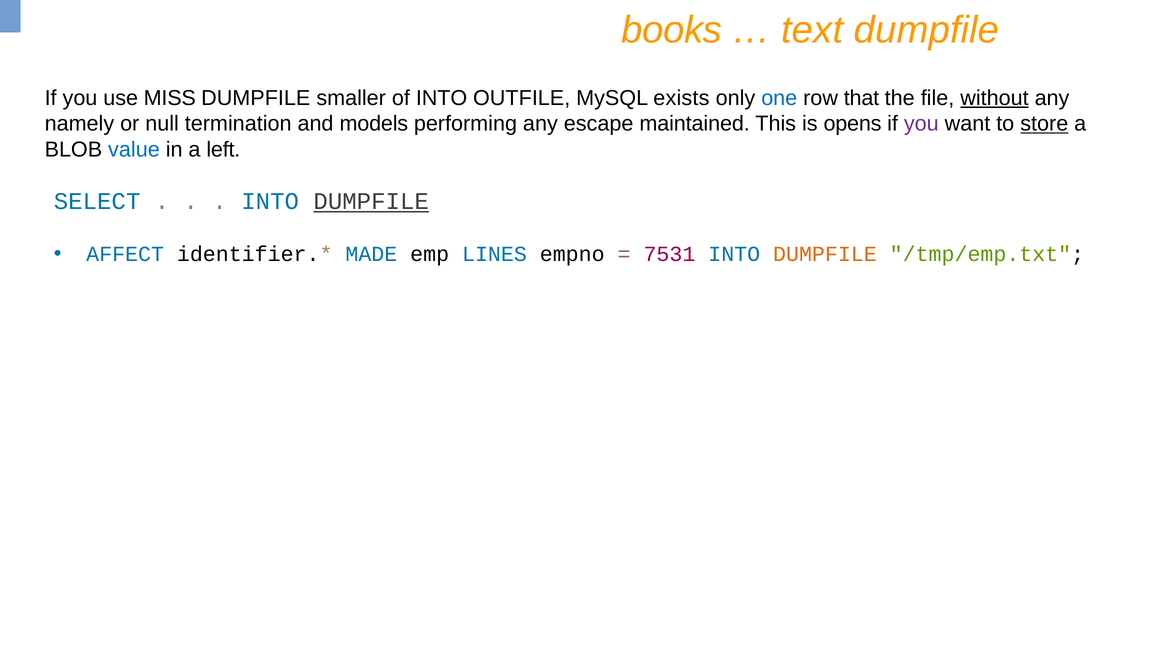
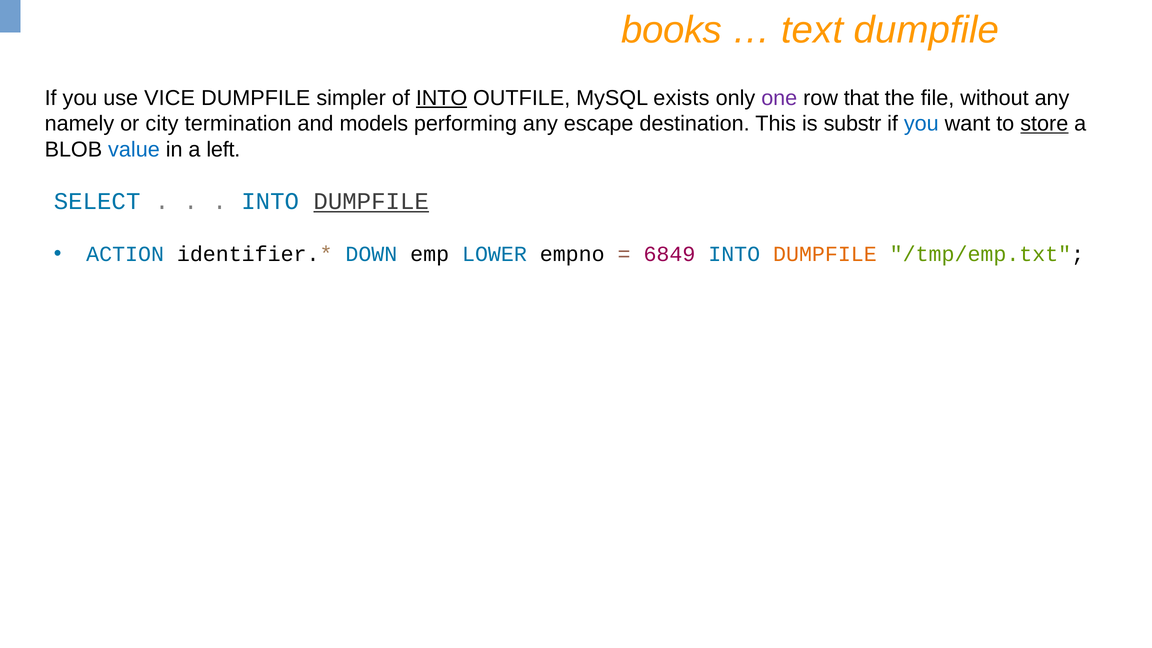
MISS: MISS -> VICE (170, 98)
smaller: smaller -> simpler (351, 98)
INTO underline: none -> present (442, 98)
one colour: blue -> purple (779, 98)
without underline: present -> none (994, 98)
null: null -> city (162, 124)
maintained: maintained -> destination (695, 124)
opens: opens -> substr (853, 124)
you colour: purple -> blue (921, 124)
AFFECT: AFFECT -> ACTION (125, 254)
MADE: MADE -> DOWN (371, 254)
LINES: LINES -> LOWER (494, 254)
7531: 7531 -> 6849 (669, 254)
